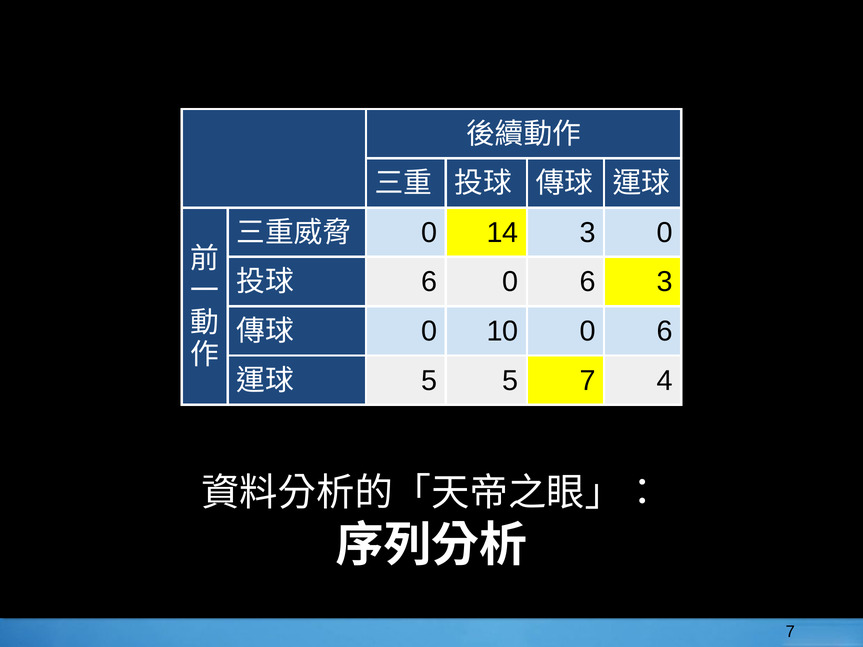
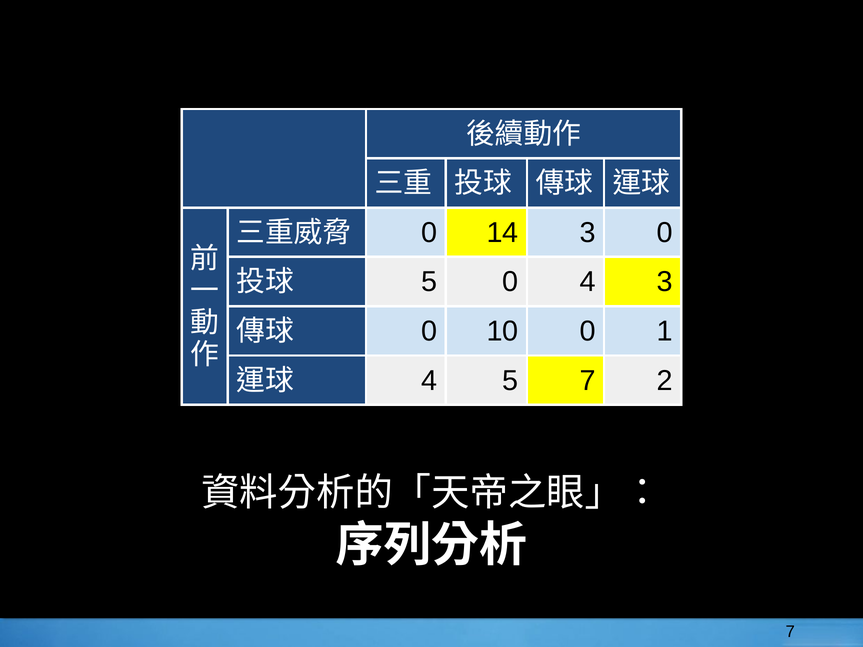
6: 6 -> 5 (429, 282)
6: 6 -> 4 (588, 282)
10 0 6: 6 -> 1 (665, 331)
5: 5 -> 4 (429, 381)
4: 4 -> 2 (665, 381)
